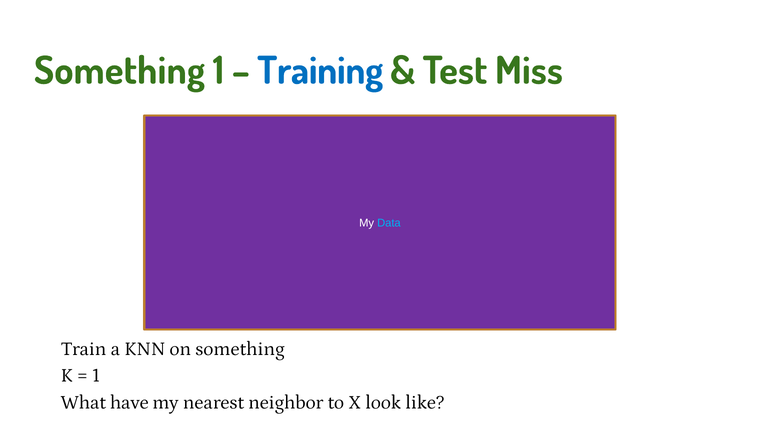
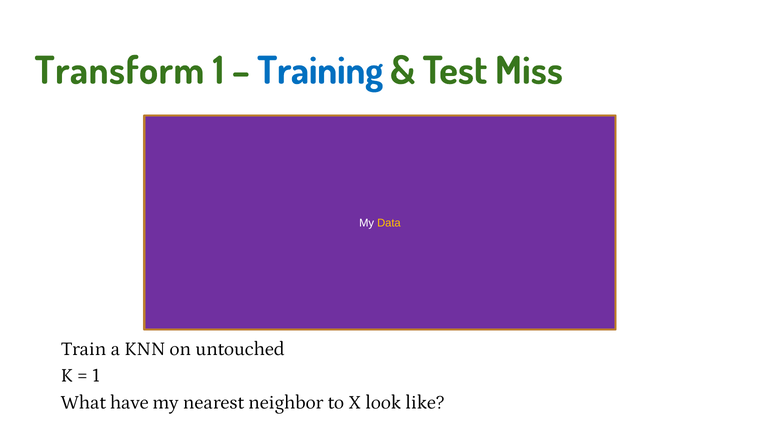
Something: Something -> Transform (119, 71)
Data colour: light blue -> yellow (389, 223)
on something: something -> untouched (240, 349)
